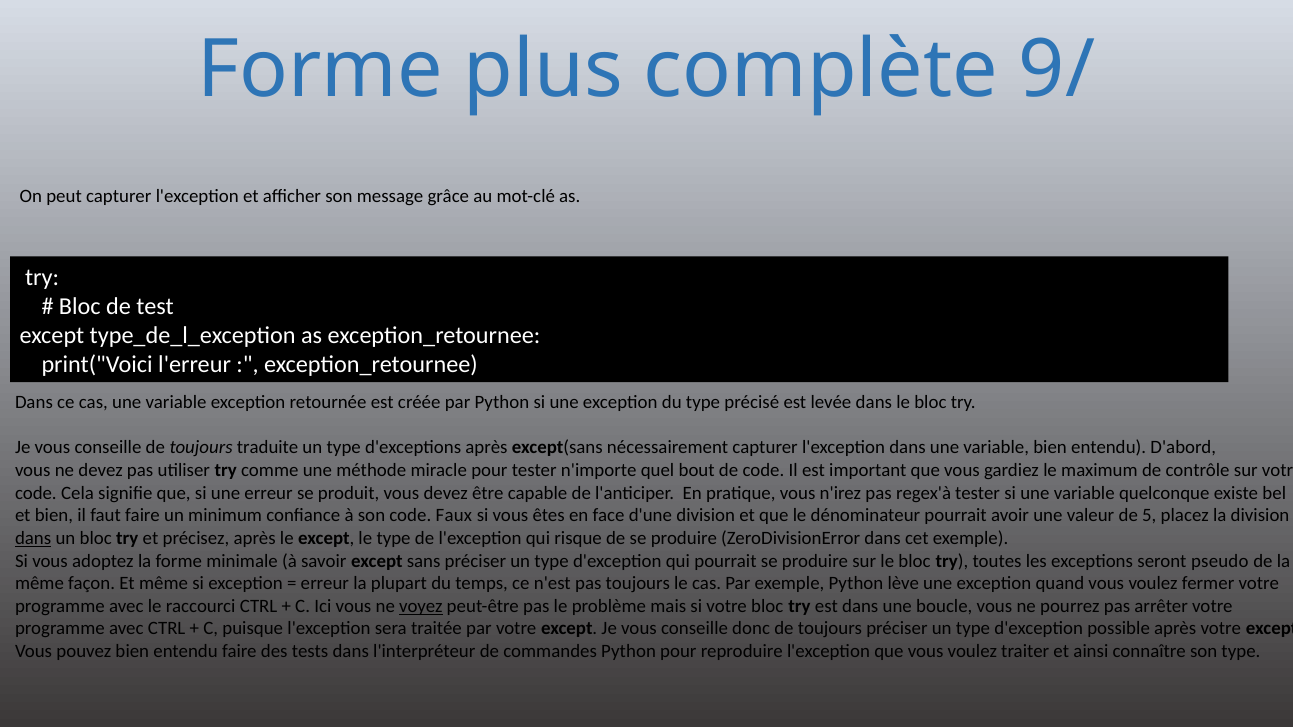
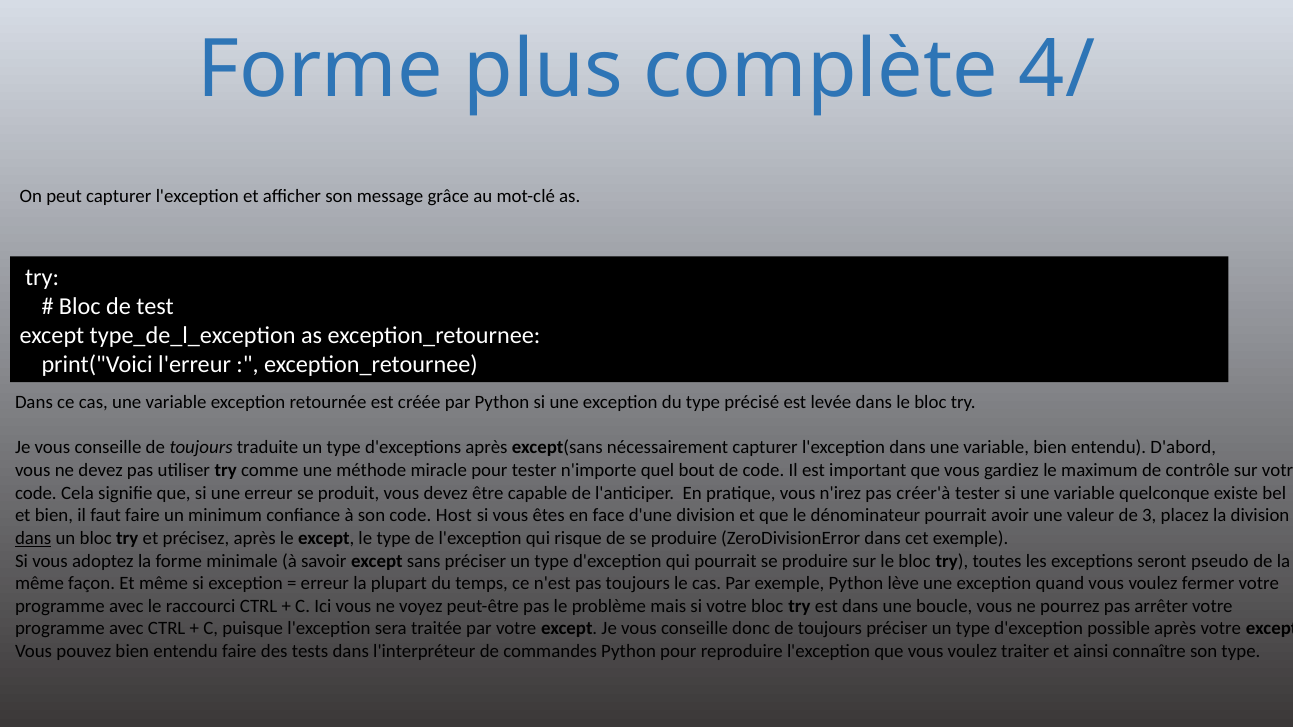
9/: 9/ -> 4/ (1057, 70)
regex'à: regex'à -> créer'à (923, 493)
Faux: Faux -> Host (454, 516)
5: 5 -> 3 (1149, 516)
voyez underline: present -> none (421, 606)
